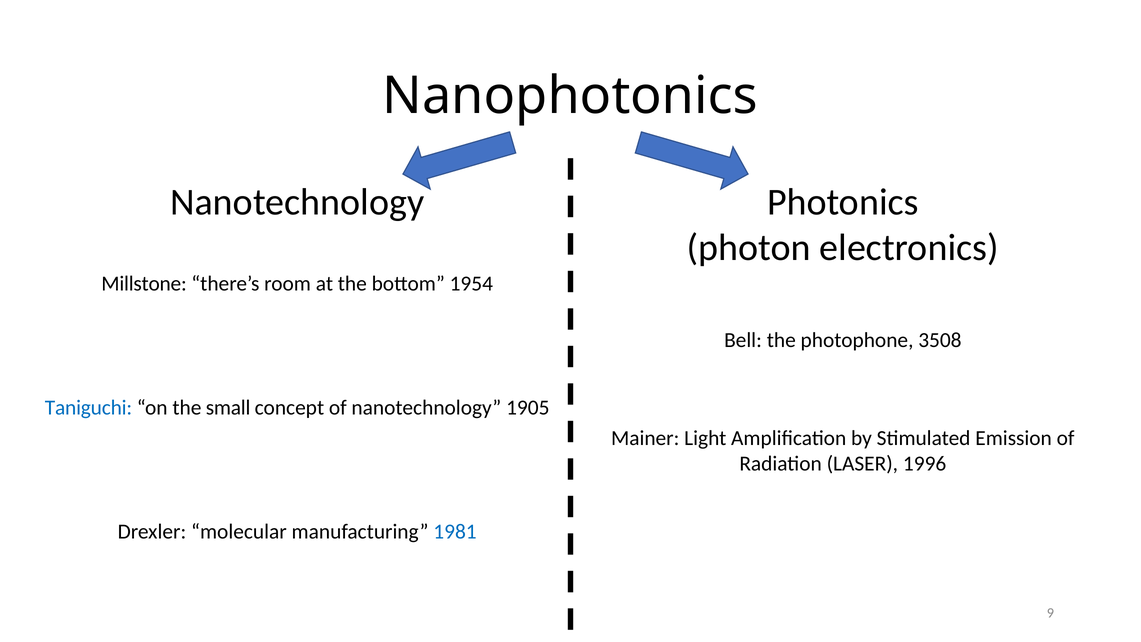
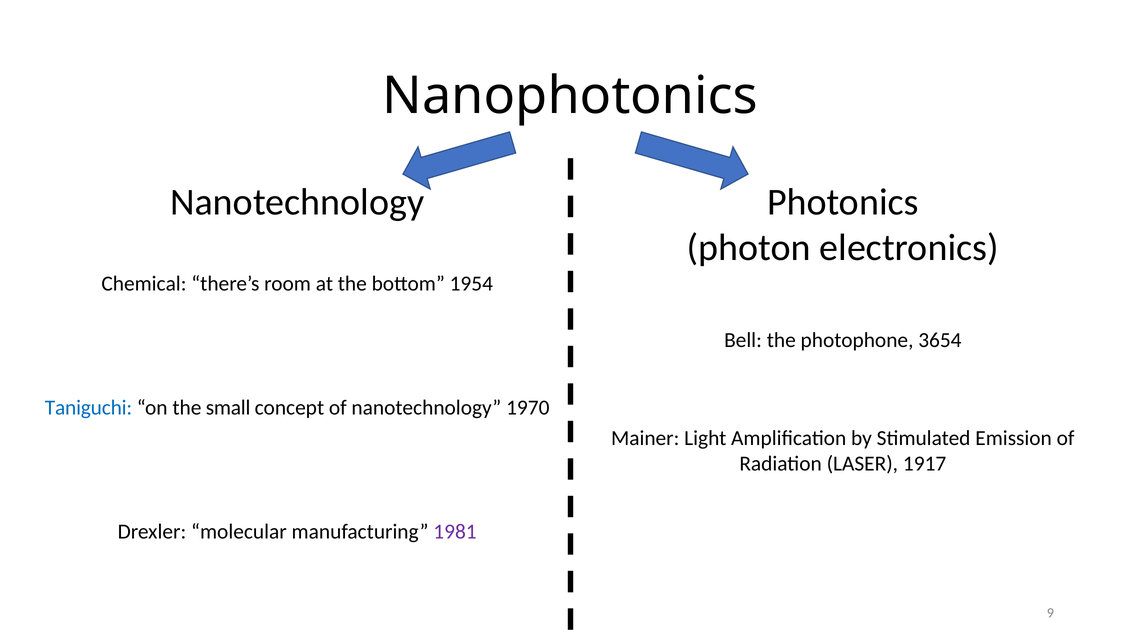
Millstone: Millstone -> Chemical (144, 284)
3508: 3508 -> 3654 (940, 340)
1905: 1905 -> 1970 (528, 408)
1996: 1996 -> 1917 (925, 463)
1981 colour: blue -> purple (455, 532)
